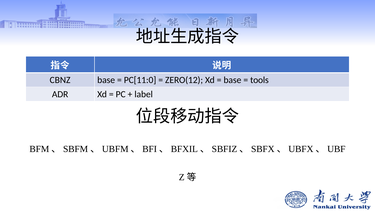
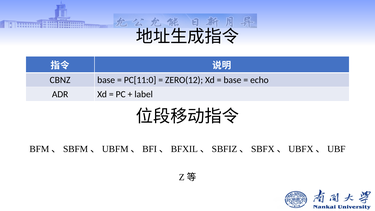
tools: tools -> echo (259, 80)
